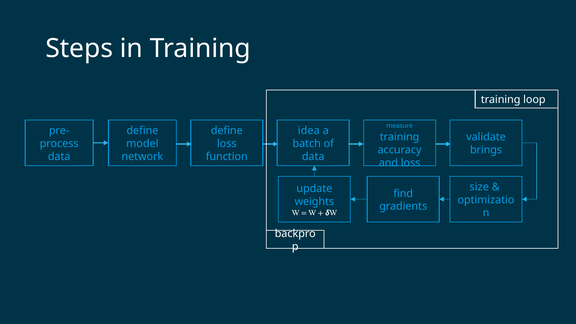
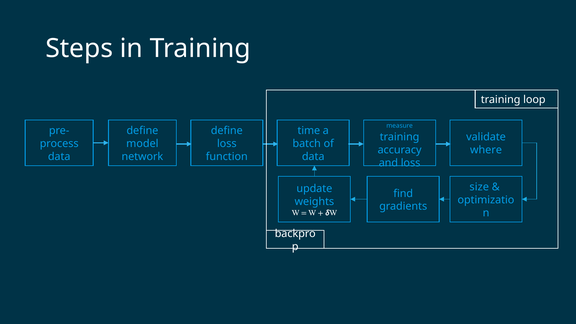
idea: idea -> time (309, 131)
brings: brings -> where (486, 150)
